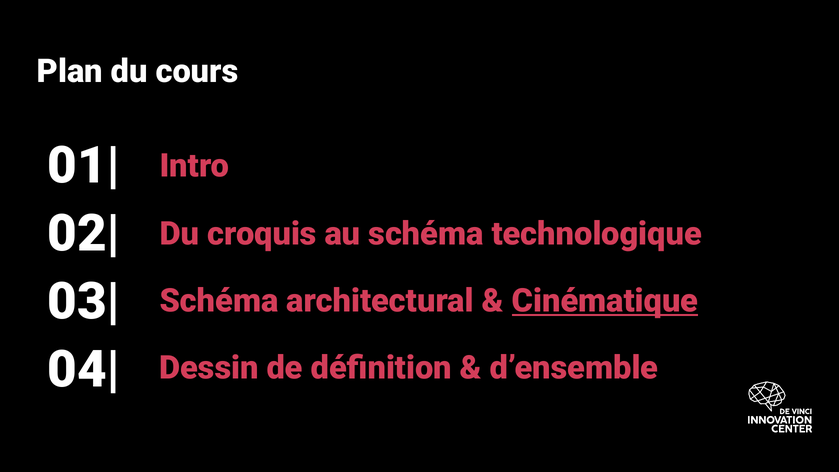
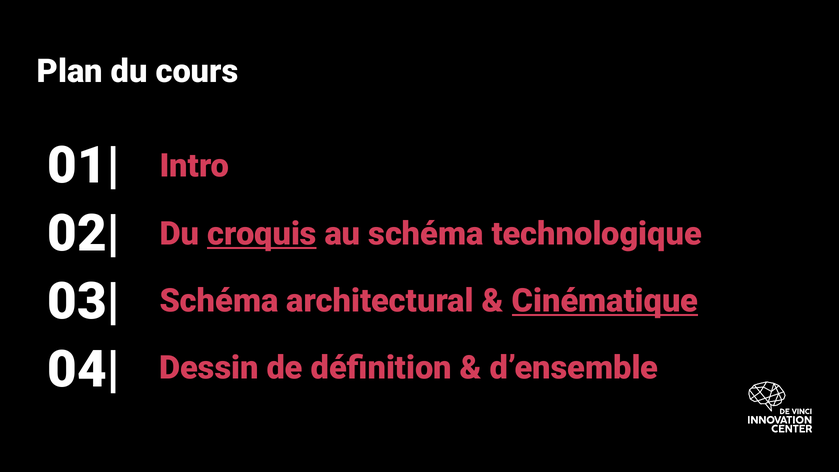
croquis underline: none -> present (262, 234)
